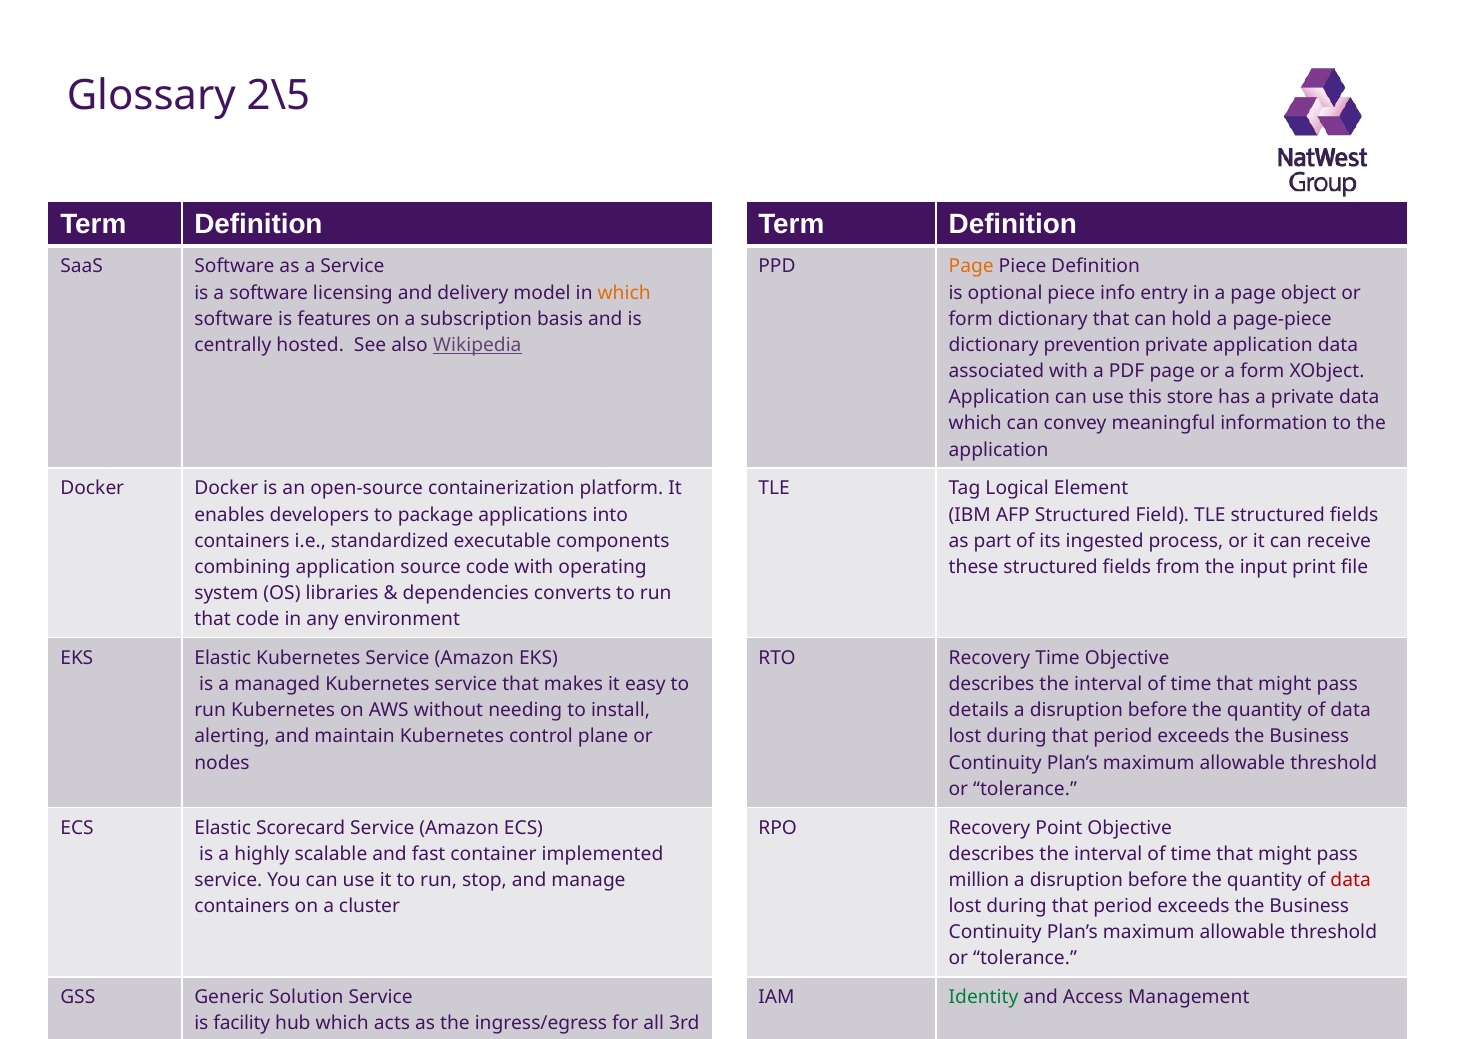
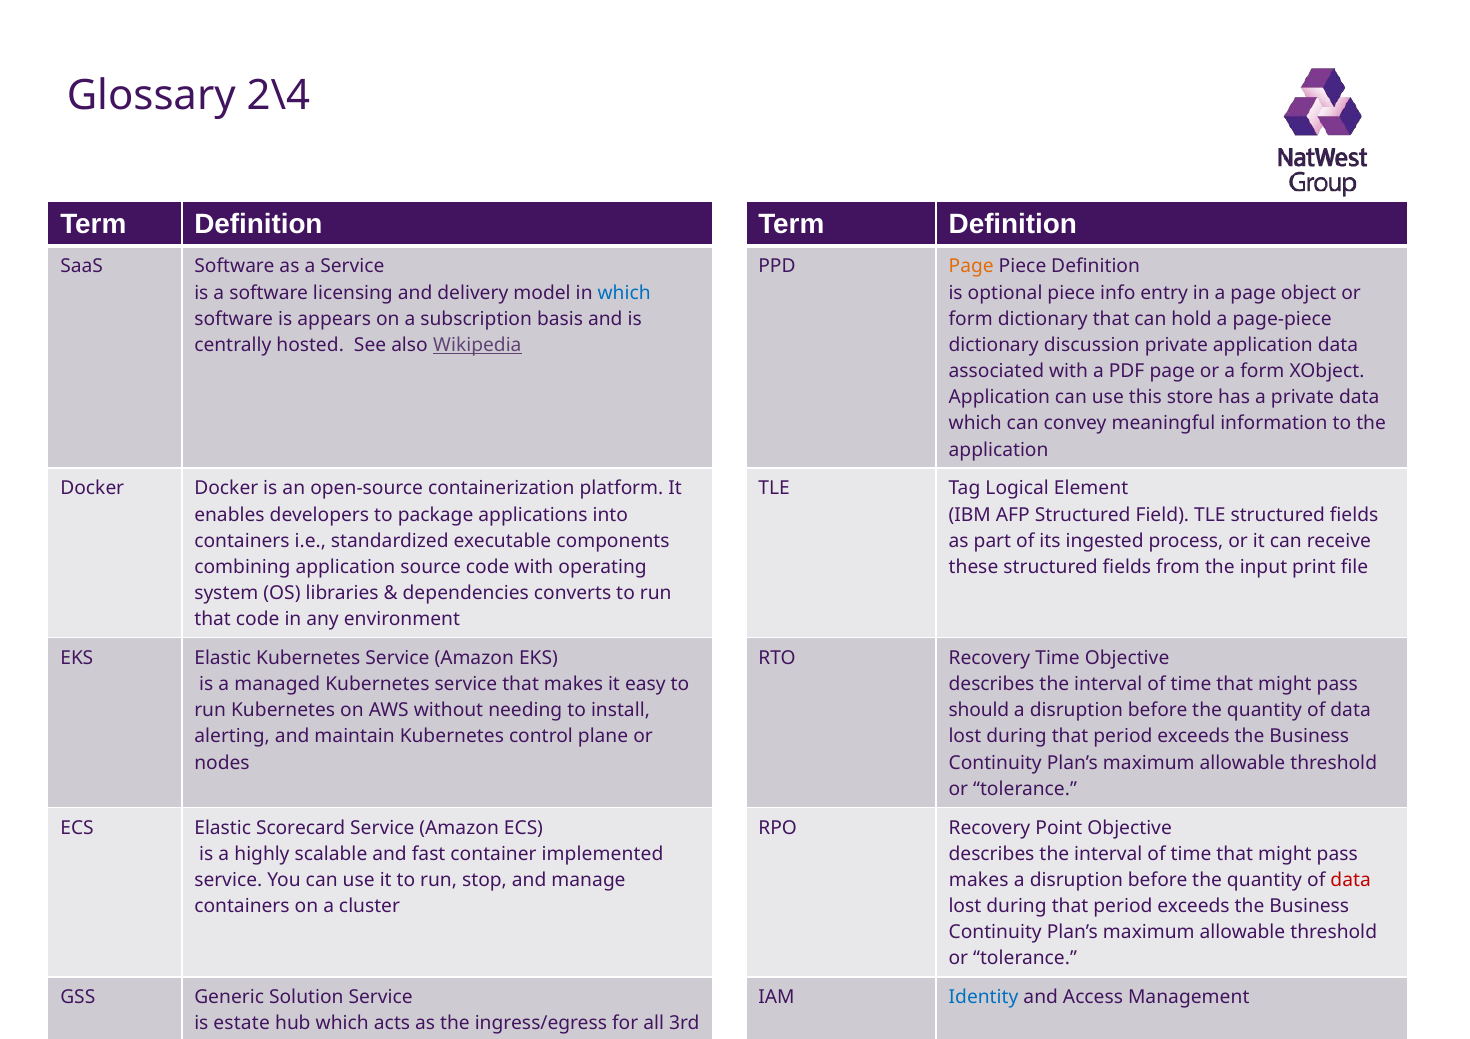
2\5: 2\5 -> 2\4 (278, 96)
which colour: orange -> blue (624, 293)
features: features -> appears (334, 319)
prevention: prevention -> discussion (1092, 345)
details: details -> should (979, 711)
million: million -> makes (979, 880)
Identity colour: green -> blue (984, 998)
facility: facility -> estate (242, 1024)
